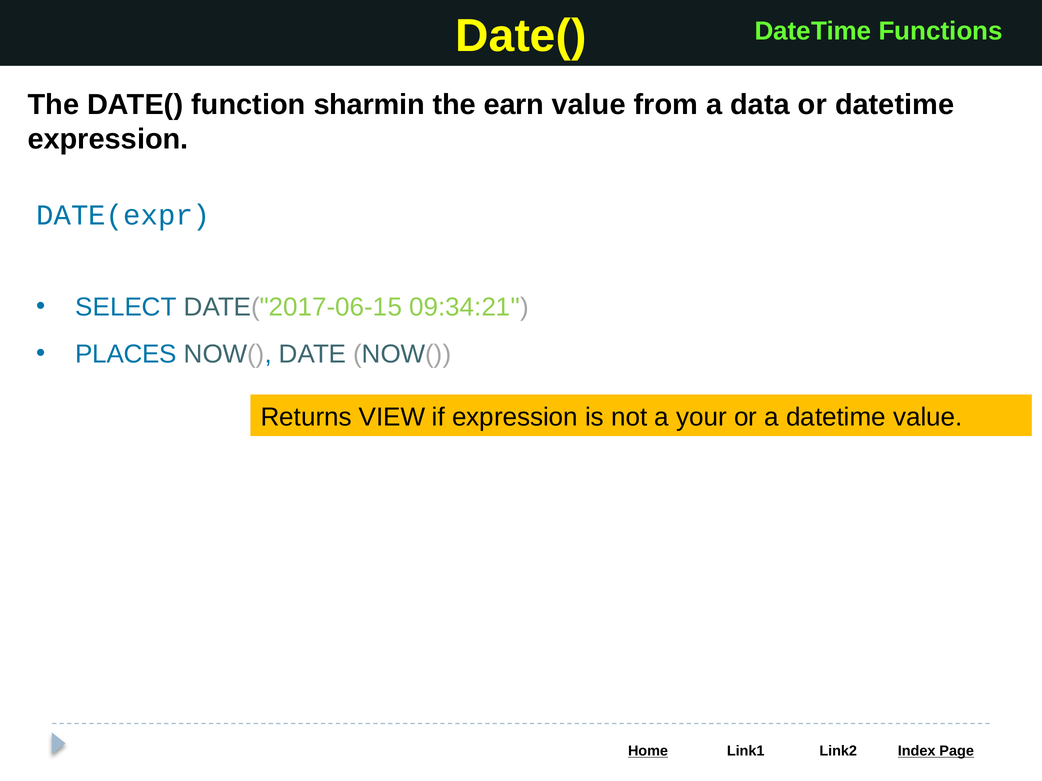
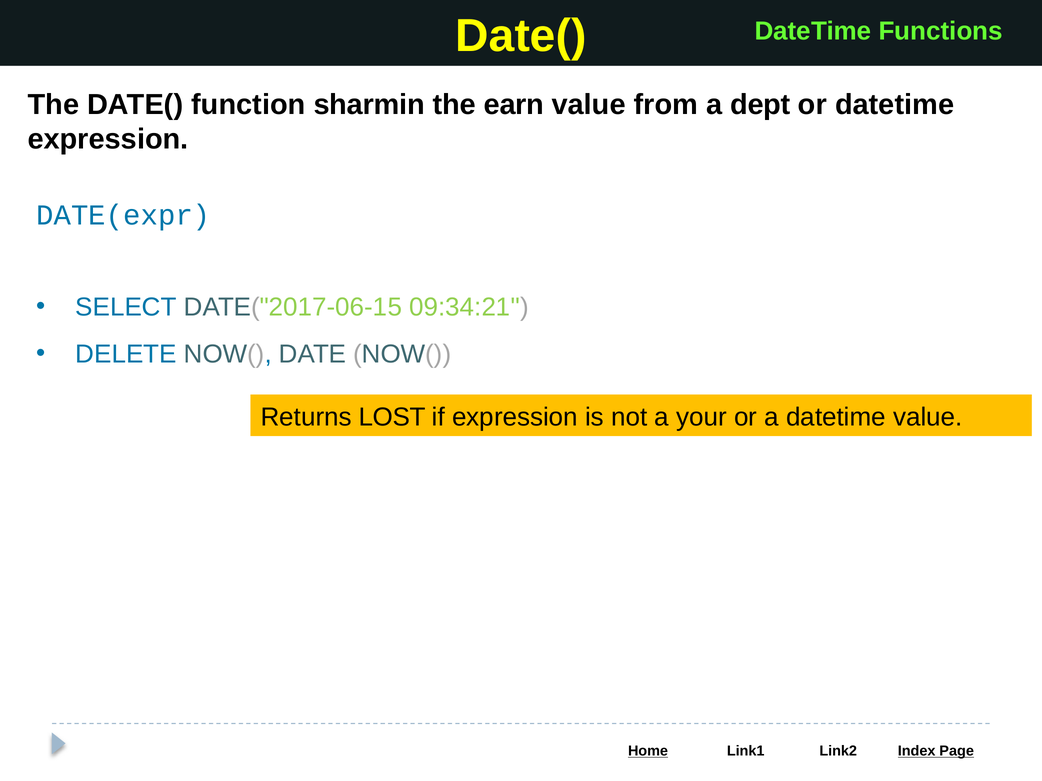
data: data -> dept (760, 105)
PLACES: PLACES -> DELETE (126, 354)
VIEW: VIEW -> LOST (392, 417)
